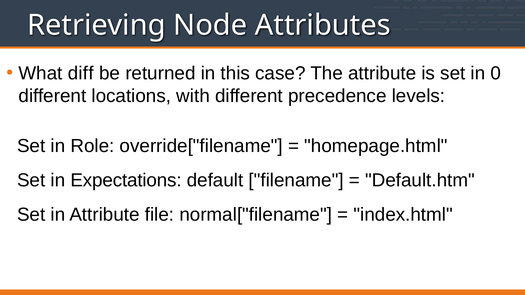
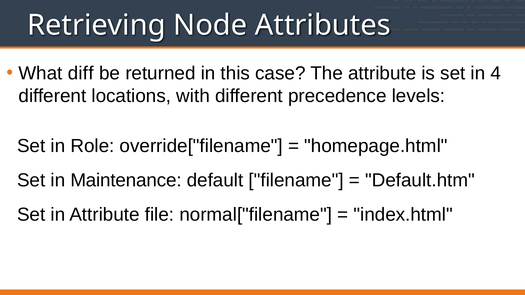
0: 0 -> 4 (496, 73)
Expectations: Expectations -> Maintenance (126, 181)
